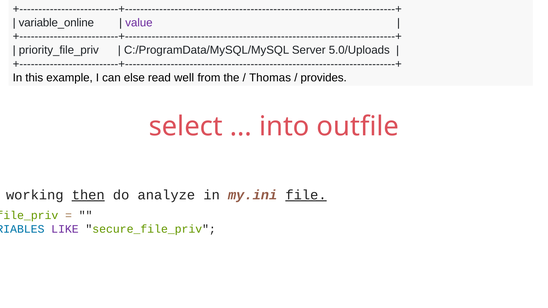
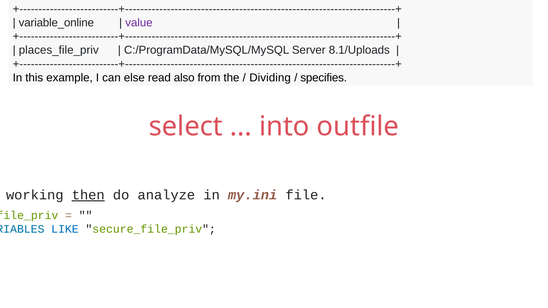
priority_file_priv: priority_file_priv -> places_file_priv (59, 50)
5.0/Uploads: 5.0/Uploads -> 8.1/Uploads (359, 50)
well: well -> also (184, 78)
Thomas: Thomas -> Dividing (270, 78)
provides: provides -> specifies (324, 78)
file underline: present -> none (306, 195)
LIKE colour: purple -> blue (65, 229)
